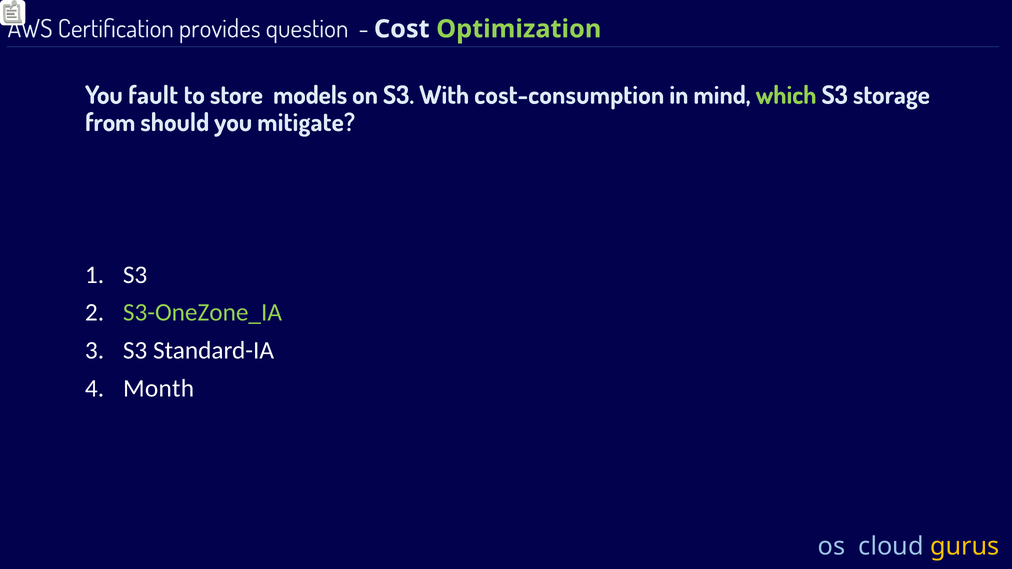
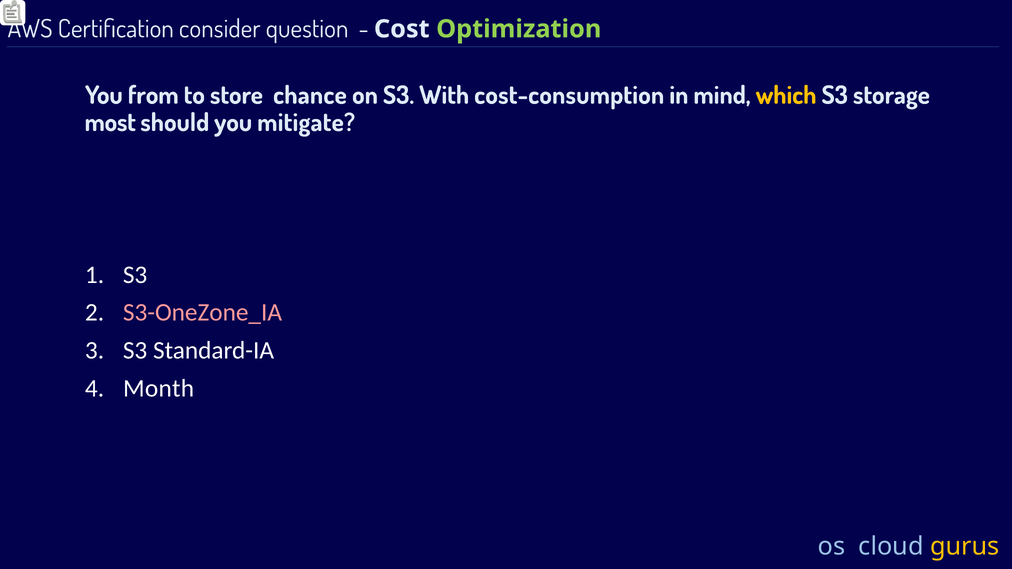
provides: provides -> consider (220, 29)
fault: fault -> from (153, 95)
models: models -> chance (310, 95)
which colour: light green -> yellow (786, 95)
from: from -> most (110, 123)
S3-OneZone_IA colour: light green -> pink (202, 313)
